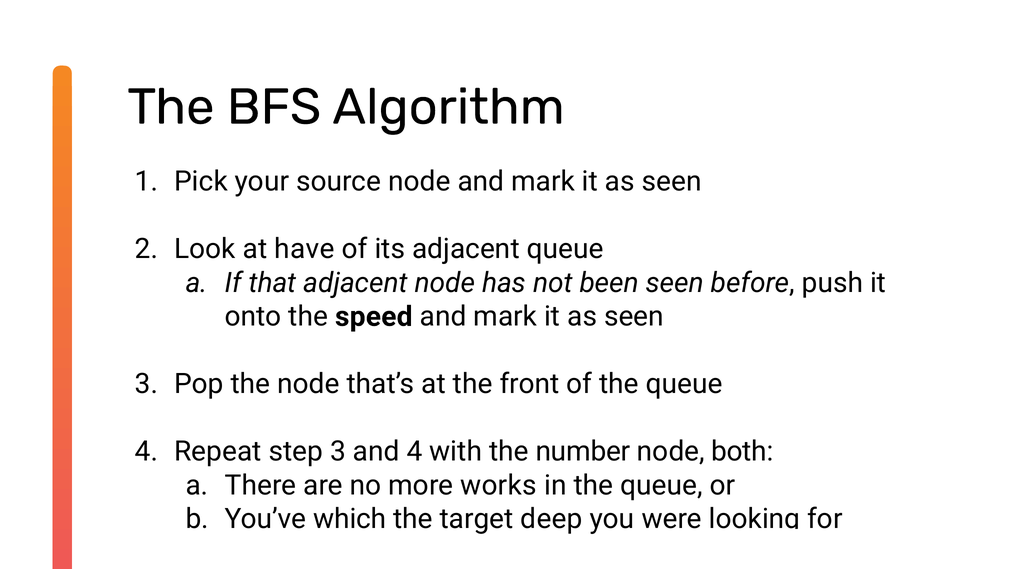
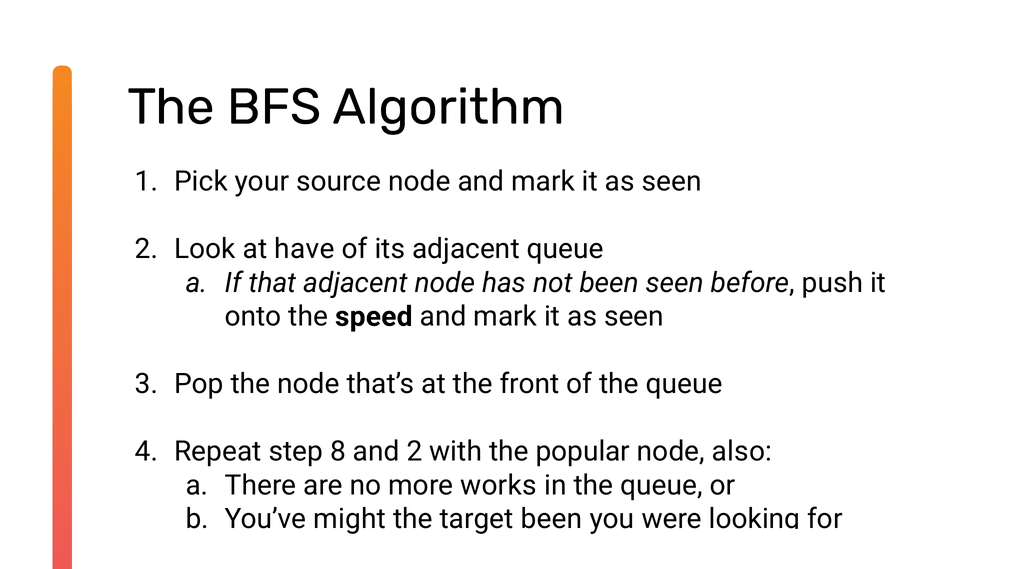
step 3: 3 -> 8 (338, 452)
and 4: 4 -> 2 (415, 452)
number: number -> popular (583, 452)
both: both -> also (742, 452)
which: which -> might (350, 519)
target deep: deep -> been (551, 519)
